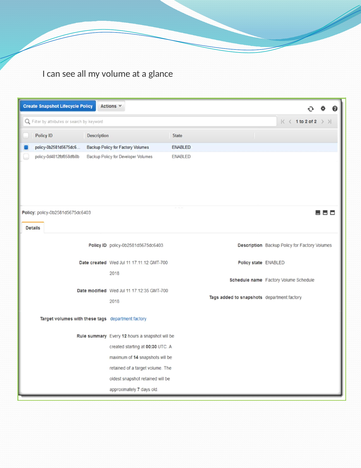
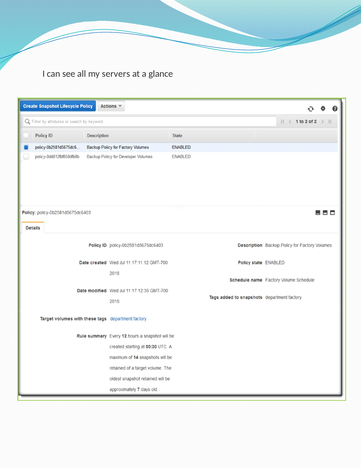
volume: volume -> servers (116, 74)
